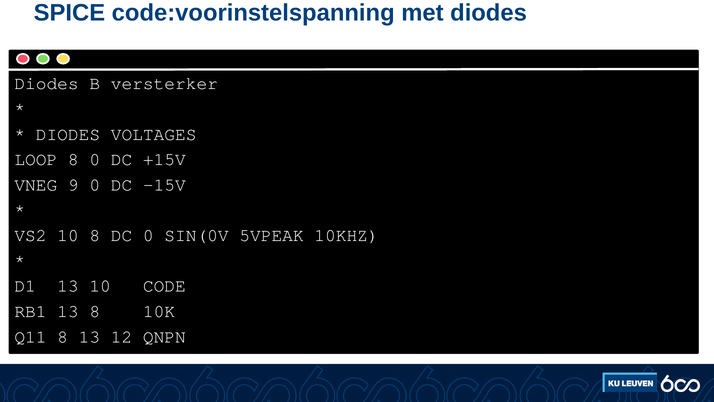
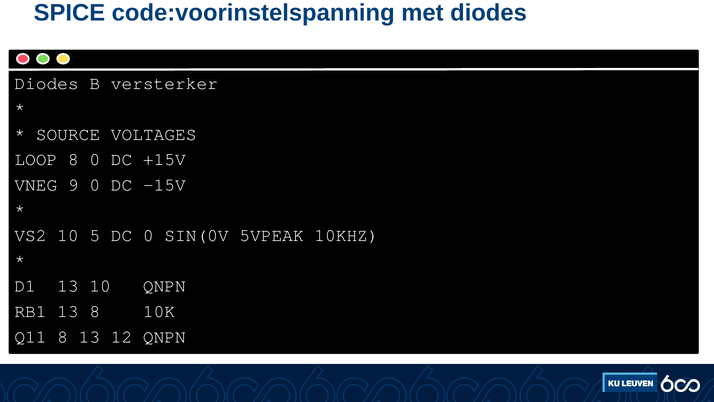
DIODES: DIODES -> SOURCE (68, 134)
10 8: 8 -> 5 (95, 235)
10 CODE: CODE -> QNPN (164, 286)
